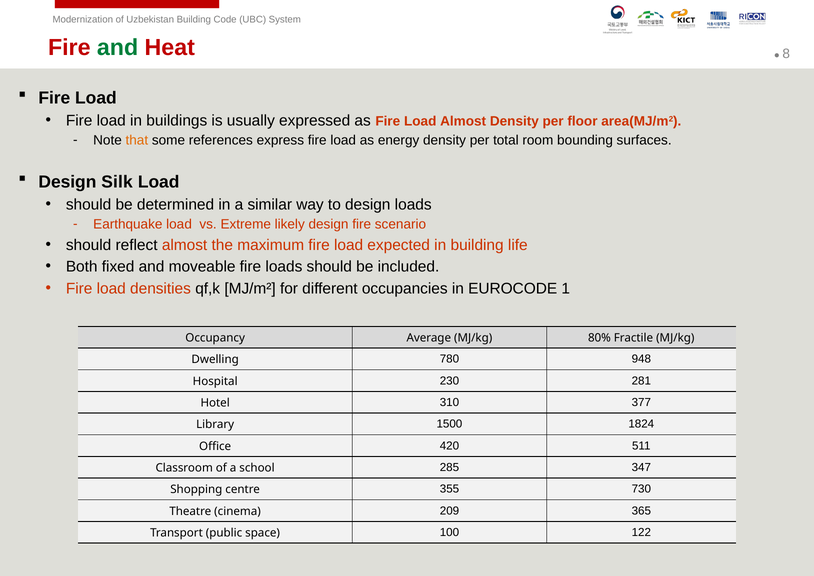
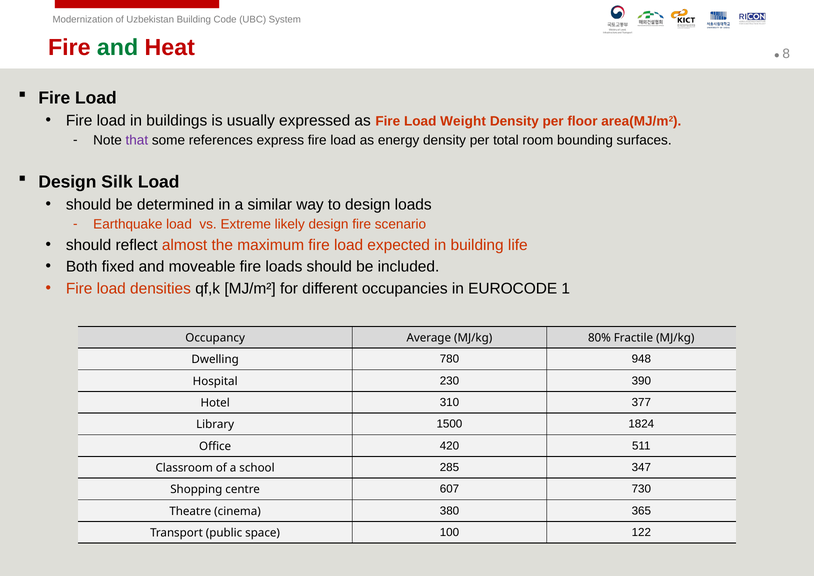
Load Almost: Almost -> Weight (463, 121)
that colour: orange -> purple (137, 140)
281: 281 -> 390 (641, 381)
355: 355 -> 607 (450, 489)
209: 209 -> 380 (450, 510)
